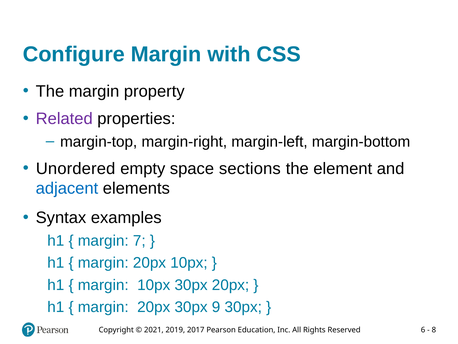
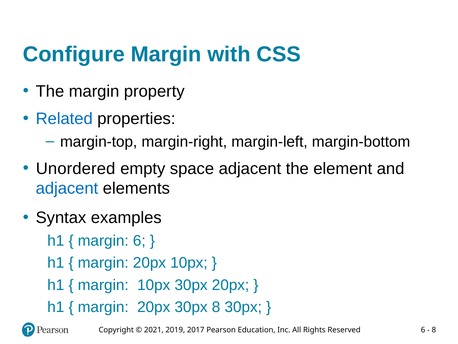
Related colour: purple -> blue (64, 119)
space sections: sections -> adjacent (250, 168)
margin 7: 7 -> 6 (139, 240)
30px 9: 9 -> 8 (216, 307)
